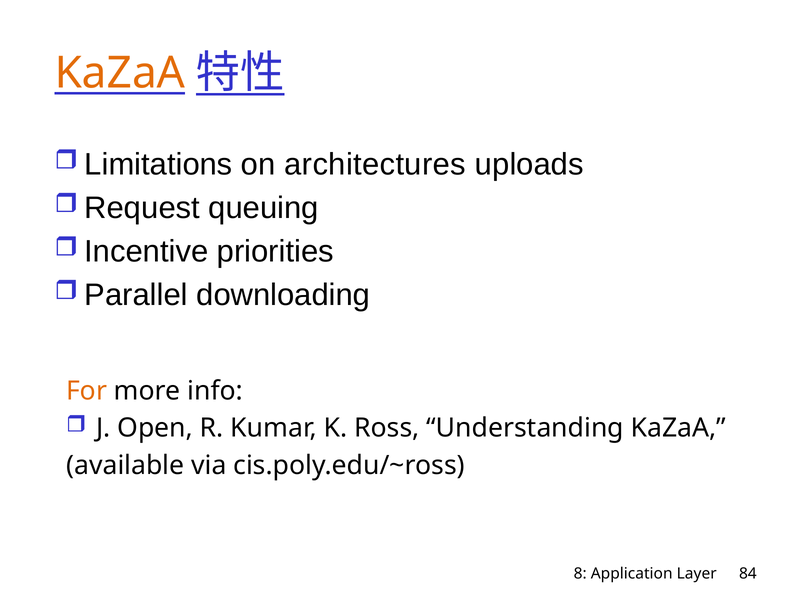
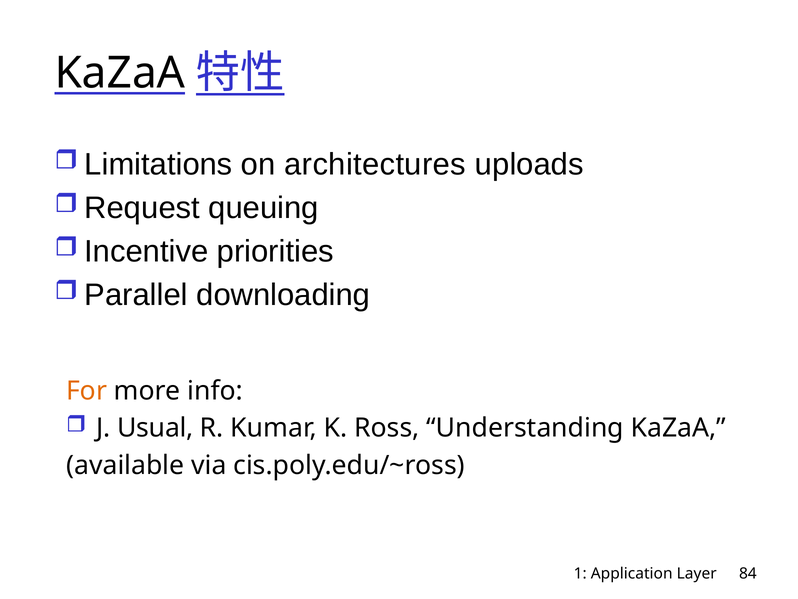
KaZaA colour: orange -> black (120, 73)
Open: Open -> Usual (155, 428)
8: 8 -> 1 (580, 573)
